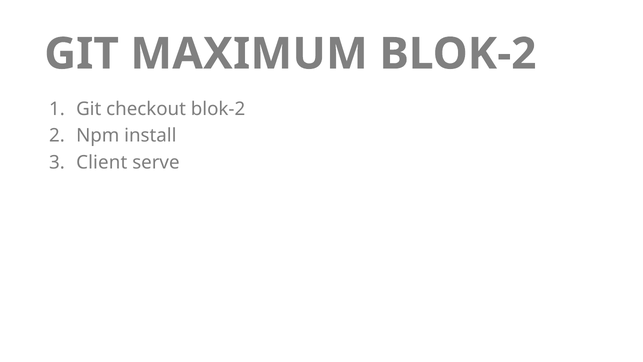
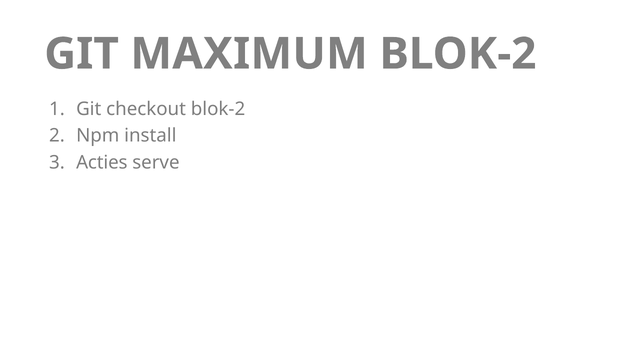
Client: Client -> Acties (102, 163)
